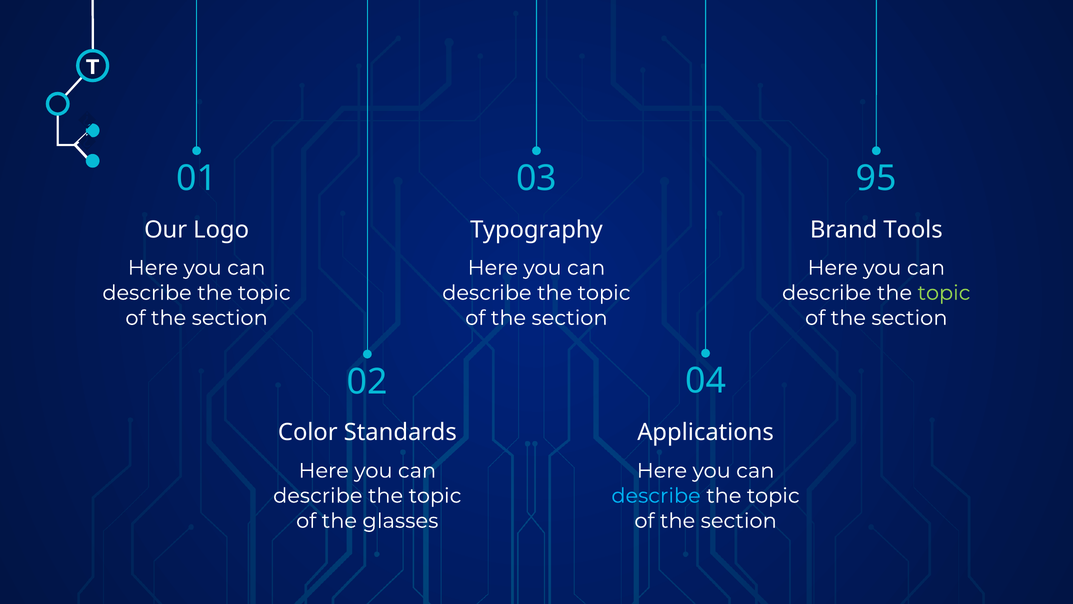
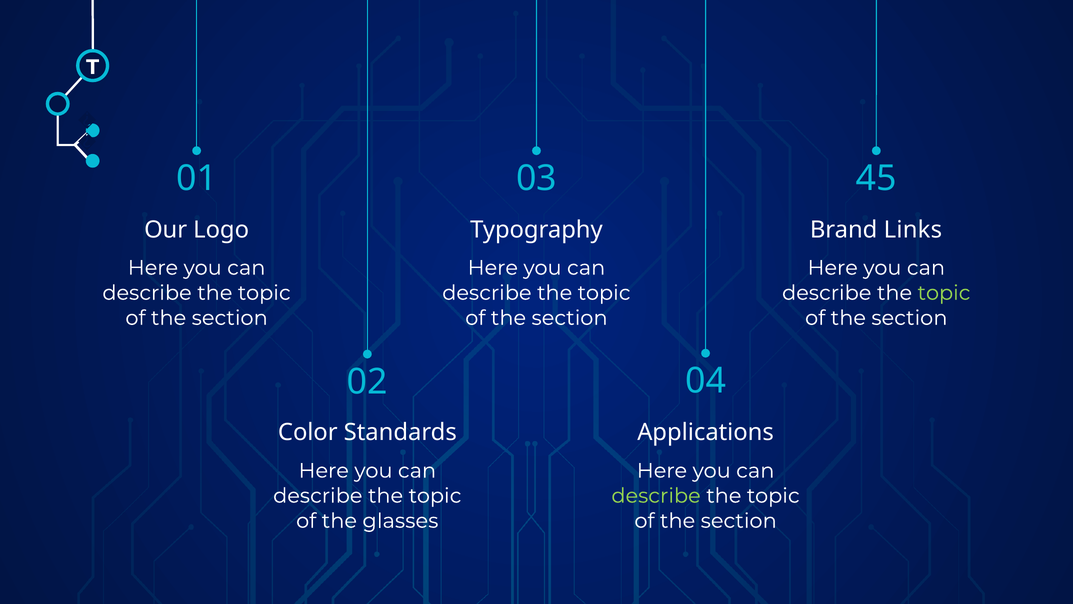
95: 95 -> 45 (876, 178)
Tools: Tools -> Links (913, 230)
describe colour: light blue -> light green (656, 495)
